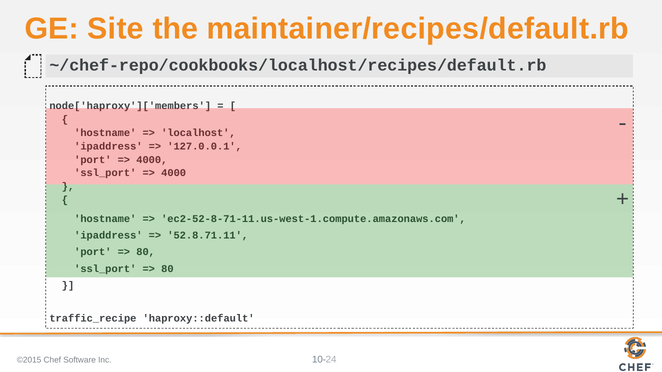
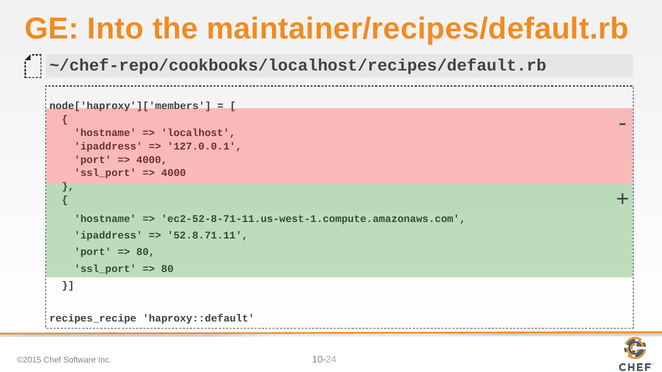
Site: Site -> Into (116, 29)
traffic_recipe: traffic_recipe -> recipes_recipe (93, 319)
